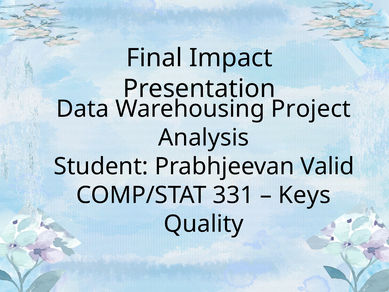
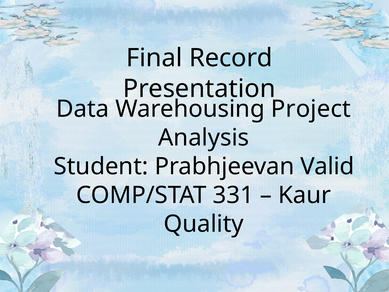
Impact: Impact -> Record (231, 58)
Keys: Keys -> Kaur (305, 195)
